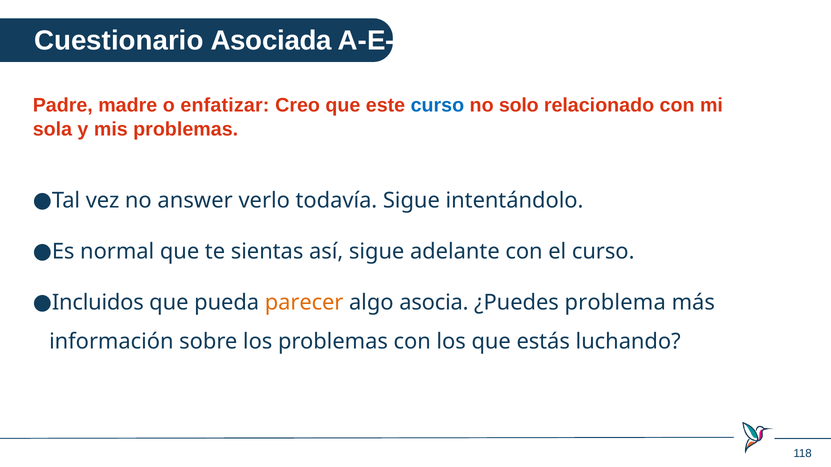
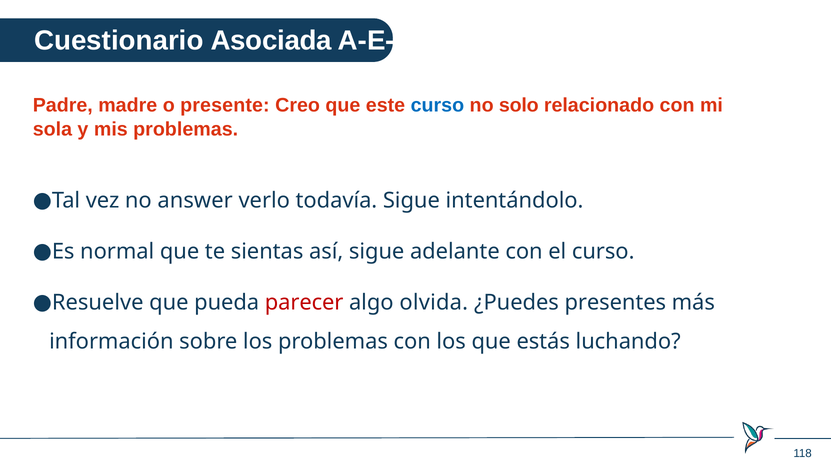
enfatizar: enfatizar -> presente (225, 106)
Incluidos: Incluidos -> Resuelve (98, 303)
parecer colour: orange -> red (304, 303)
asocia: asocia -> olvida (434, 303)
problema: problema -> presentes (615, 303)
